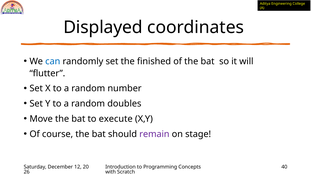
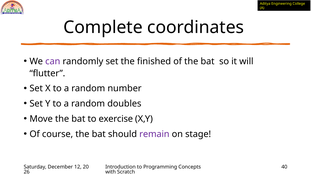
Displayed: Displayed -> Complete (103, 27)
can colour: blue -> purple (53, 61)
execute: execute -> exercise (116, 119)
